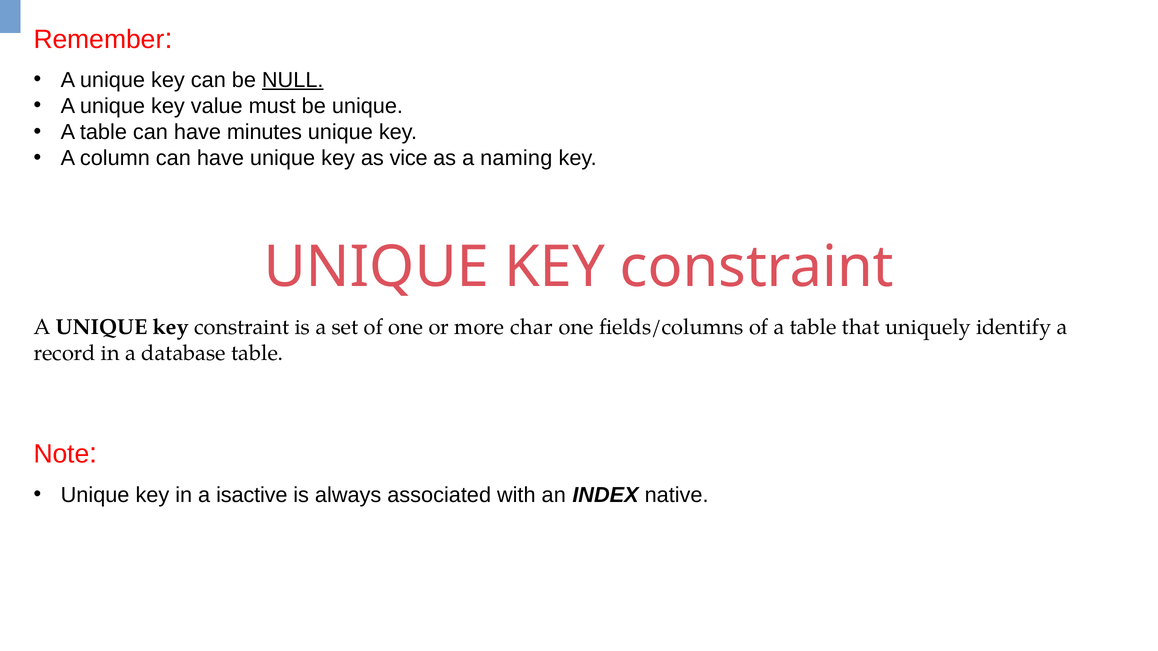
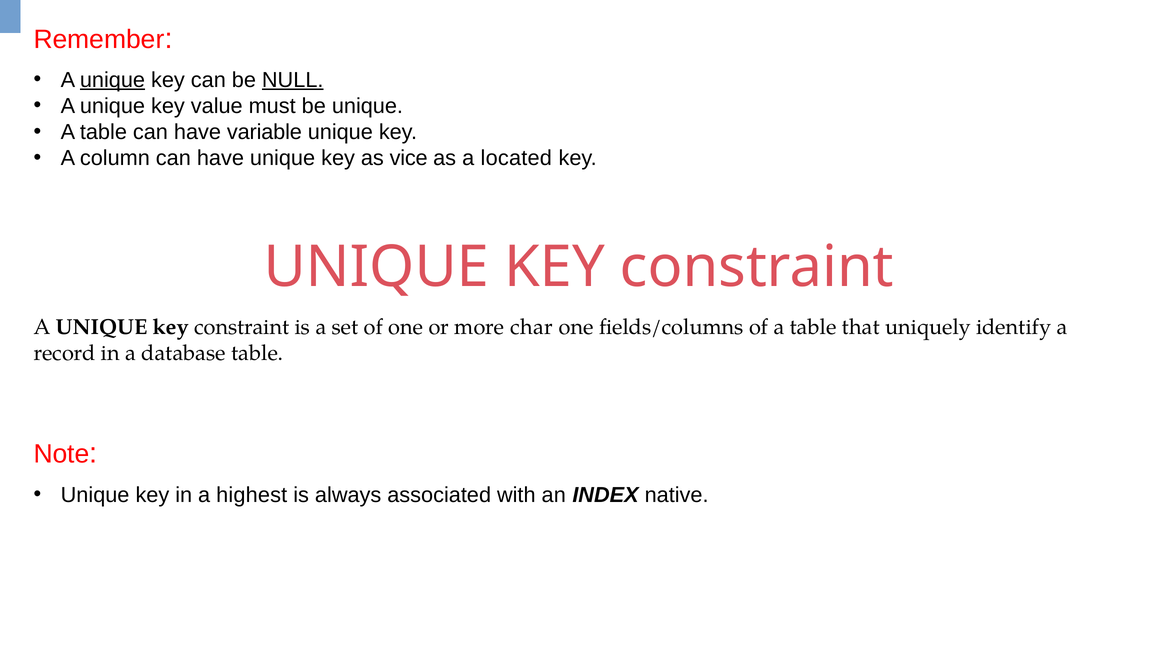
unique underline: none -> present (112, 80)
minutes: minutes -> variable (264, 132)
naming: naming -> located (516, 158)
isactive: isactive -> highest (252, 495)
